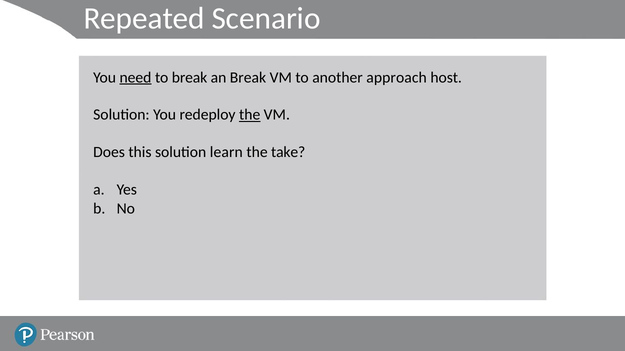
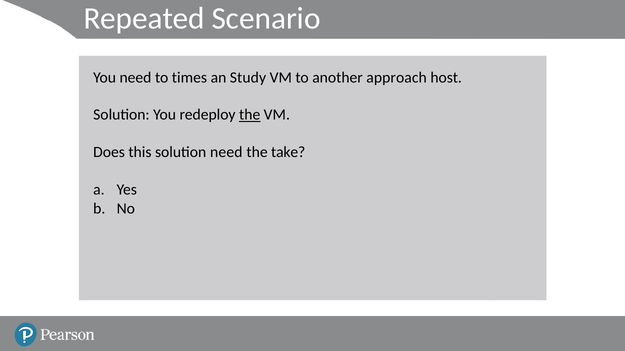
need underline: present -> none (135, 77)
to break: break -> times (189, 77)
an Break: Break -> Study (248, 77)
solution learn: learn -> need (226, 152)
